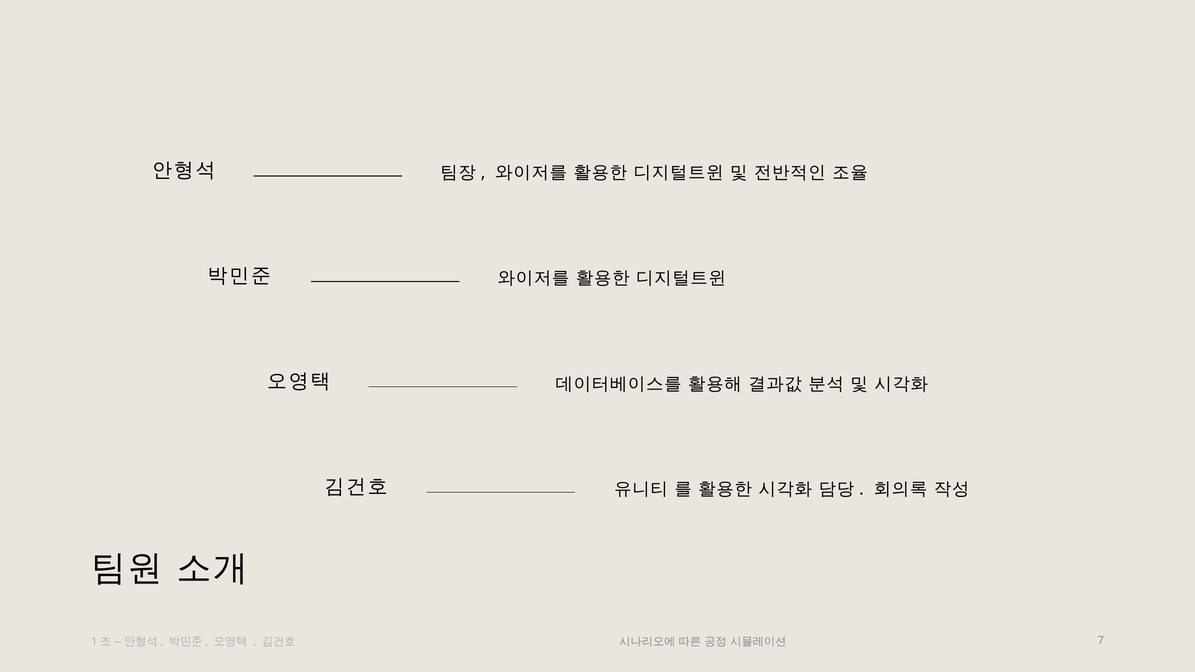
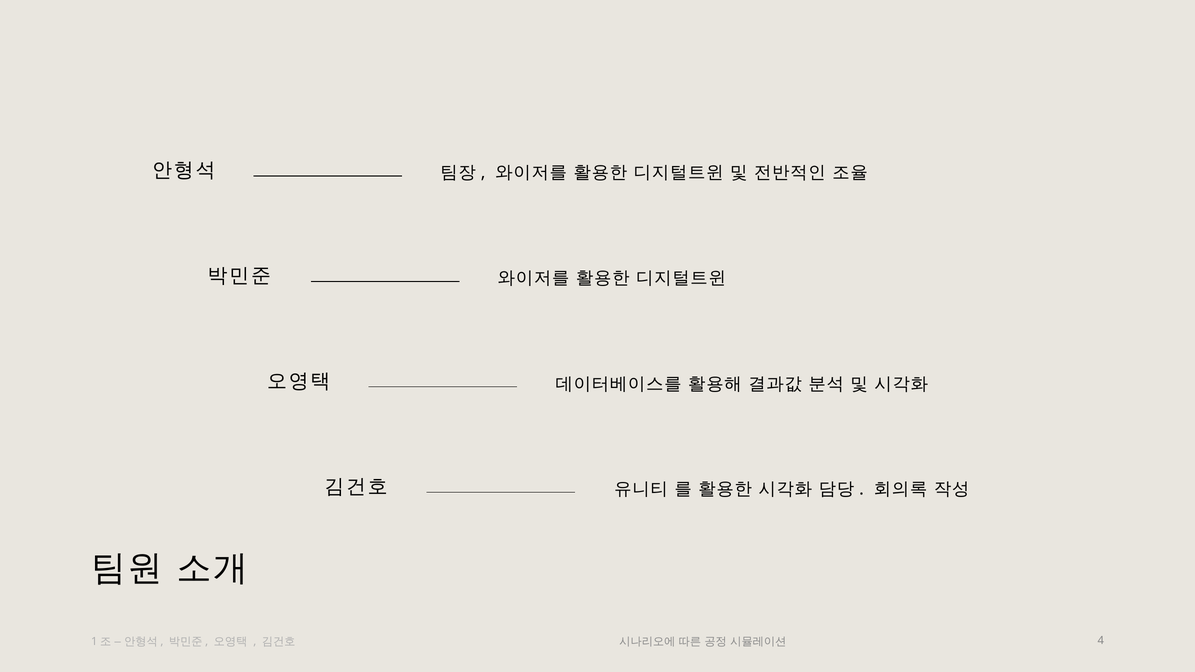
7: 7 -> 4 (1101, 641)
